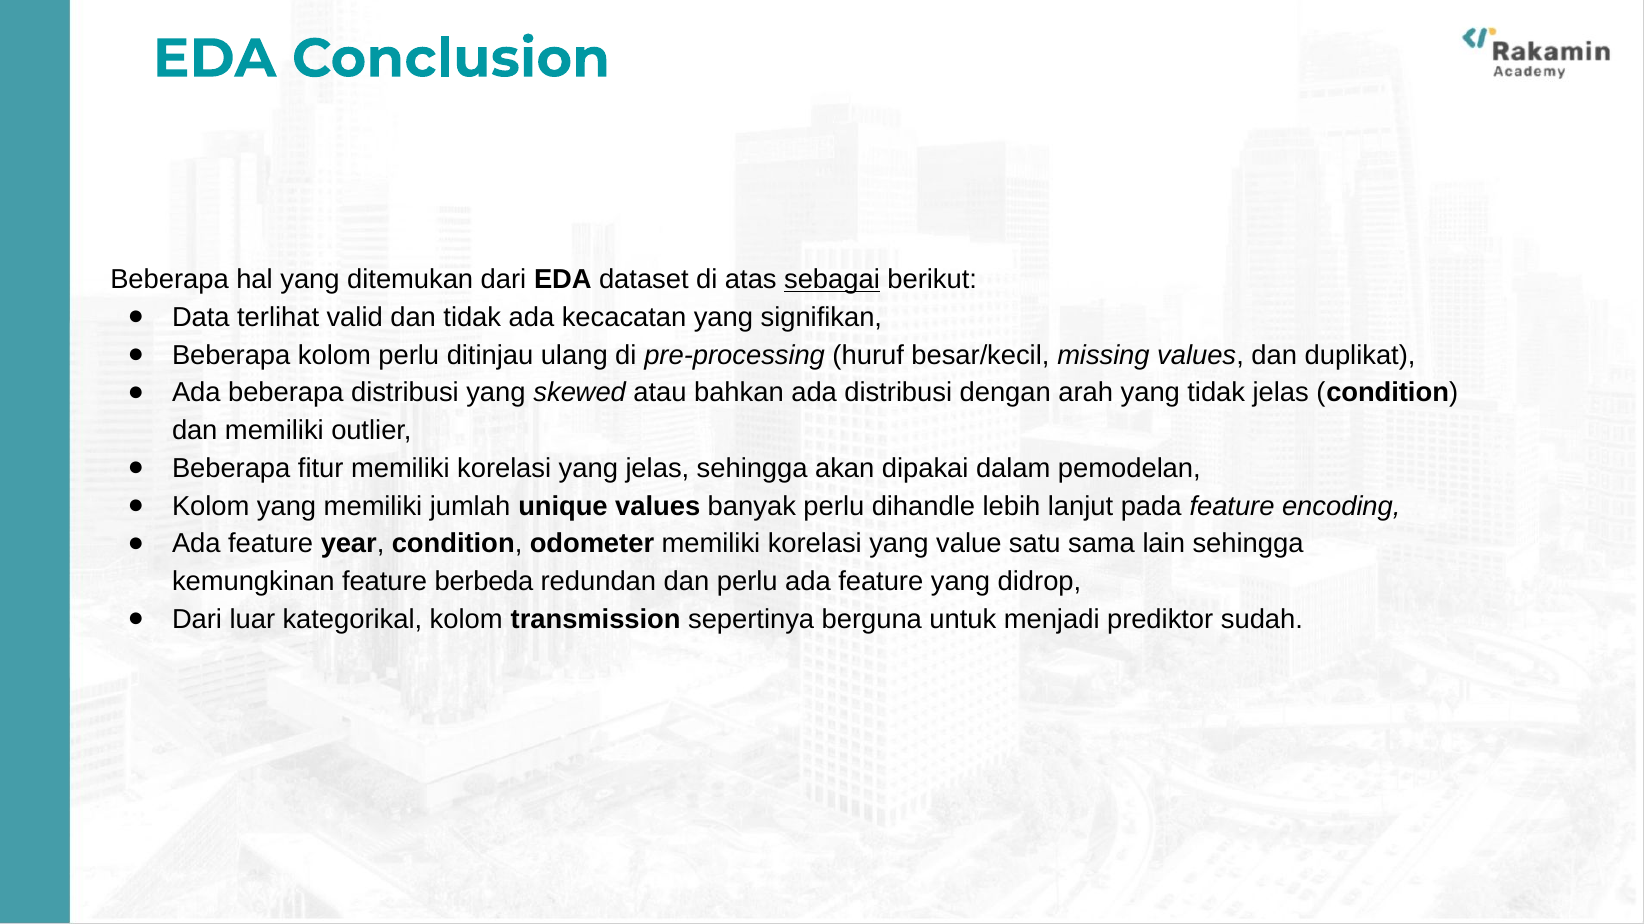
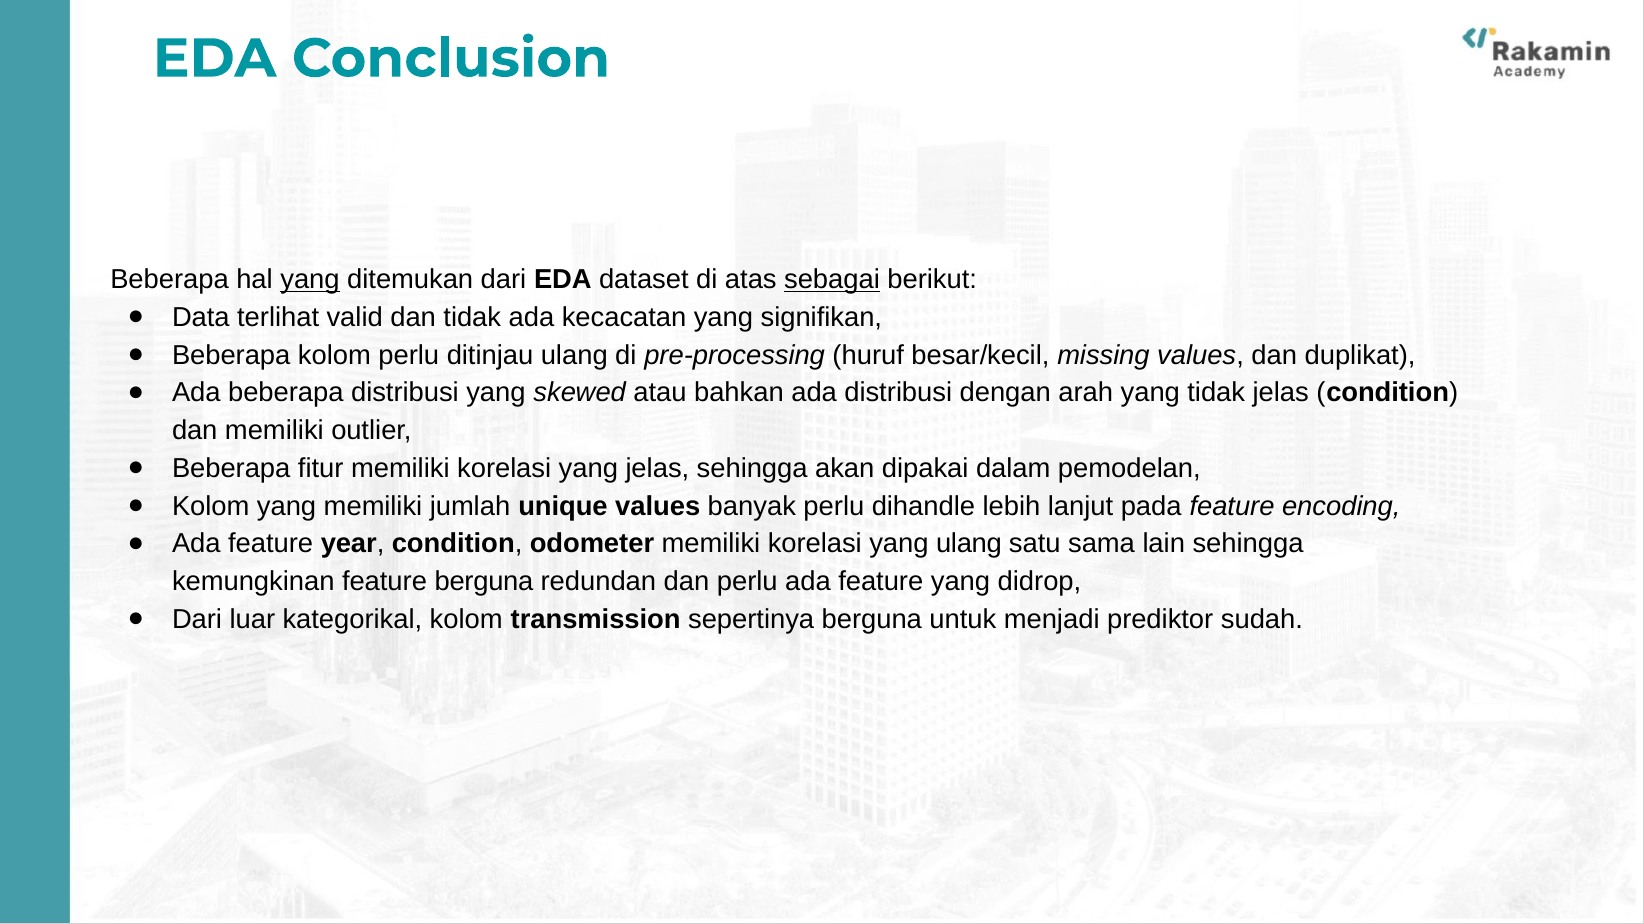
yang underline: none -> present (310, 280)
yang value: value -> ulang (969, 544)
feature berbeda: berbeda -> berguna (484, 582)
